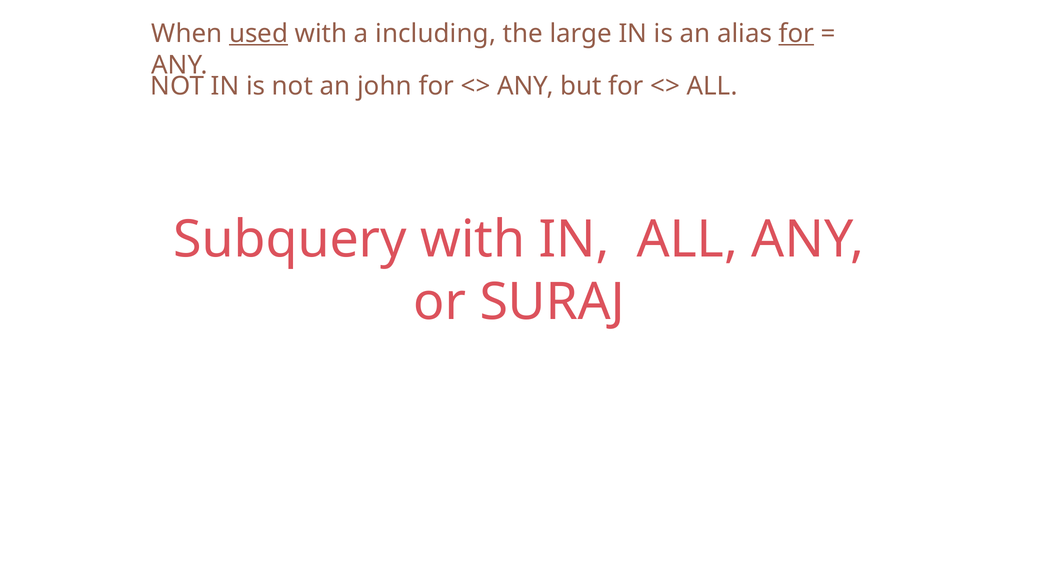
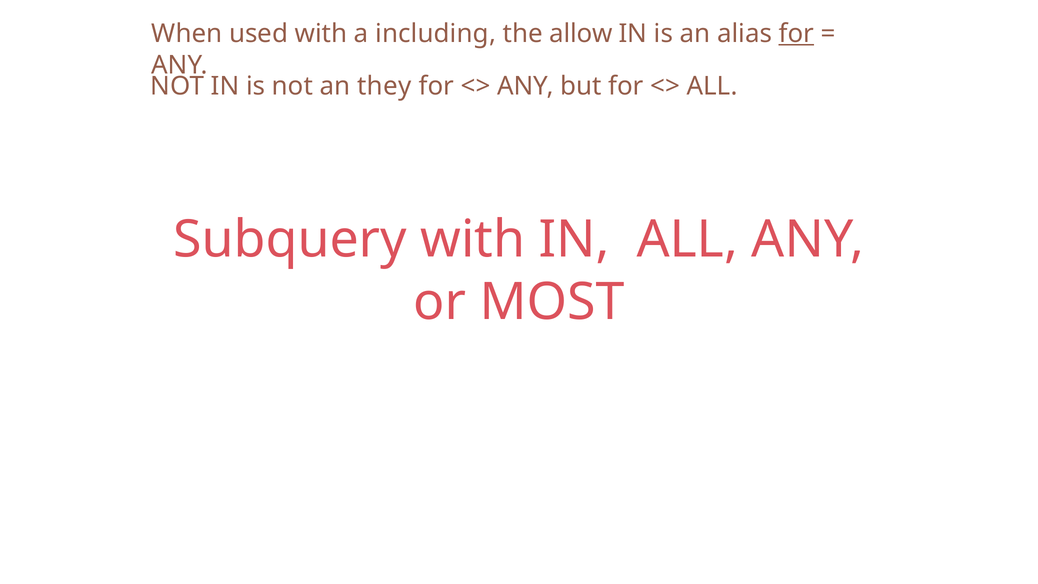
used underline: present -> none (259, 34)
large: large -> allow (581, 34)
john: john -> they (384, 86)
SURAJ: SURAJ -> MOST (552, 302)
